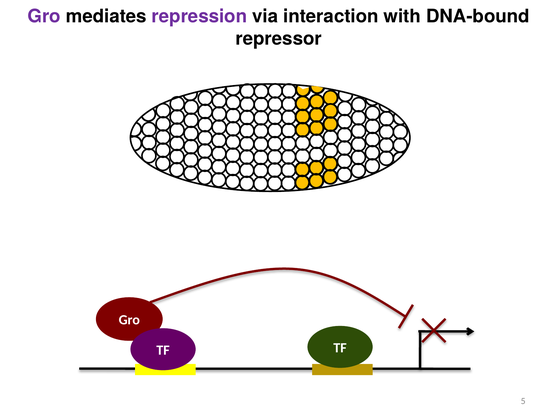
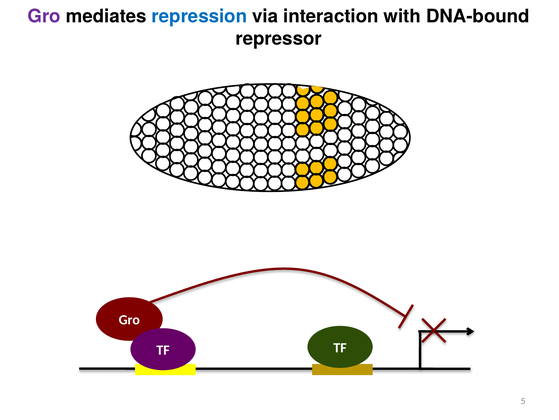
repression colour: purple -> blue (199, 16)
